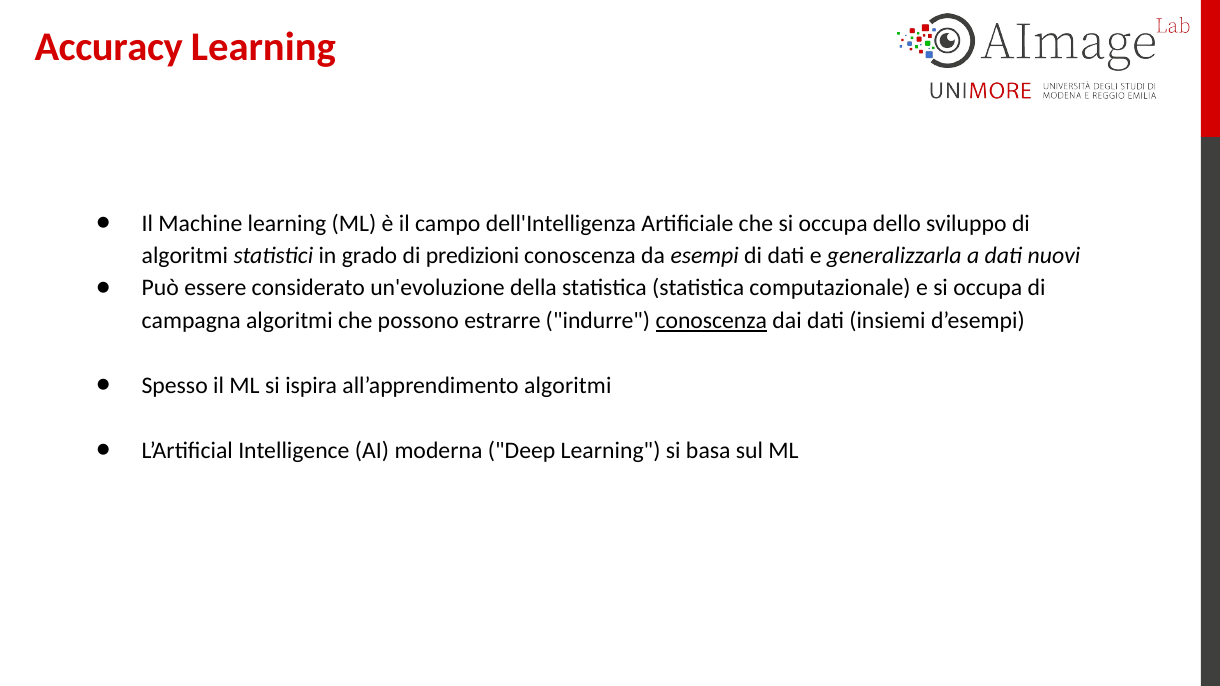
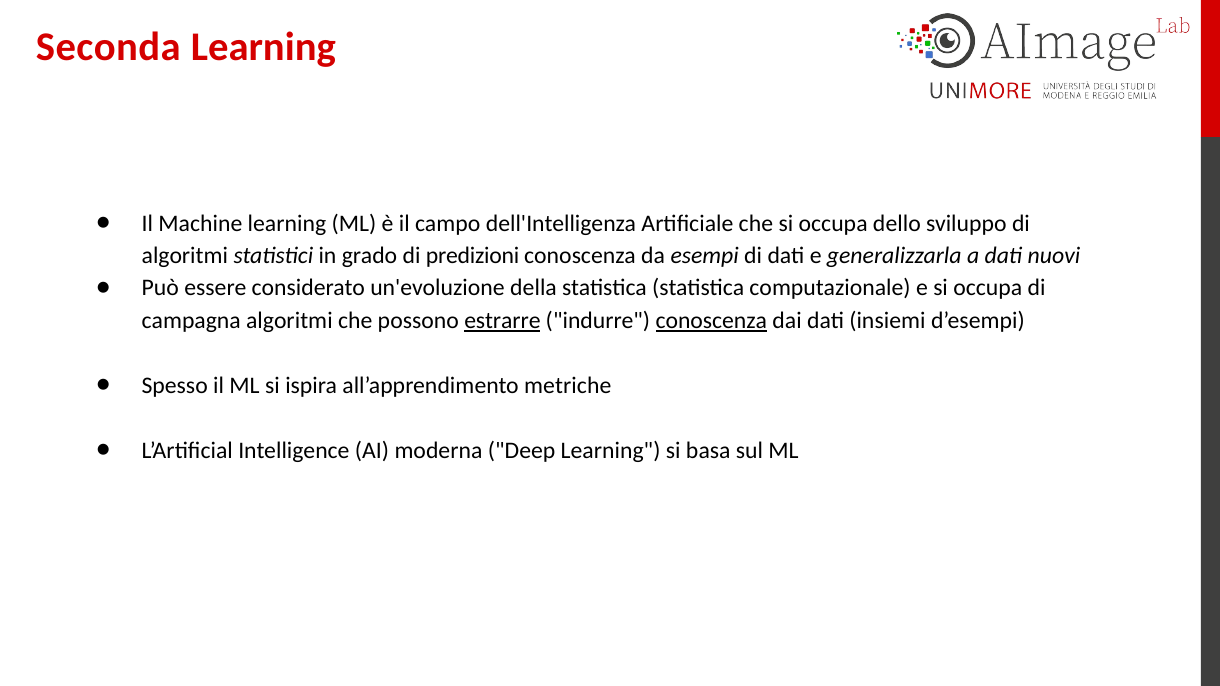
Accuracy: Accuracy -> Seconda (108, 47)
estrarre underline: none -> present (502, 321)
all’apprendimento algoritmi: algoritmi -> metriche (568, 386)
